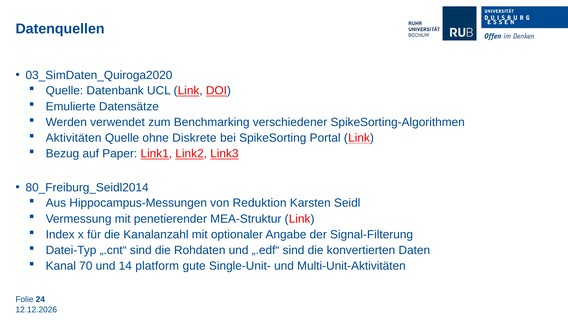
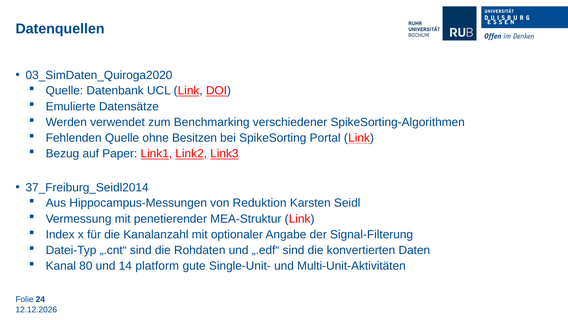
Aktivitäten: Aktivitäten -> Fehlenden (74, 138)
Diskrete: Diskrete -> Besitzen (195, 138)
80_Freiburg_Seidl2014: 80_Freiburg_Seidl2014 -> 37_Freiburg_Seidl2014 (87, 187)
70: 70 -> 80 (86, 266)
